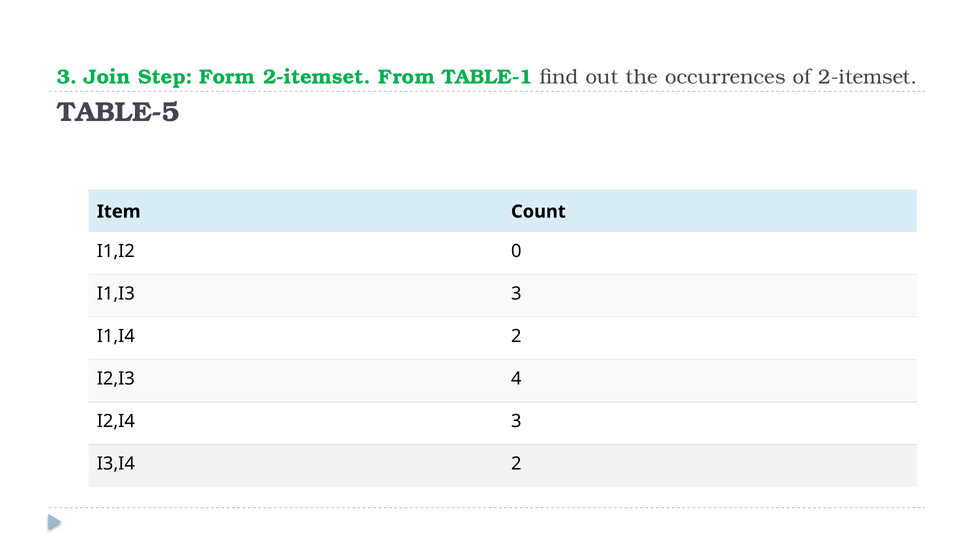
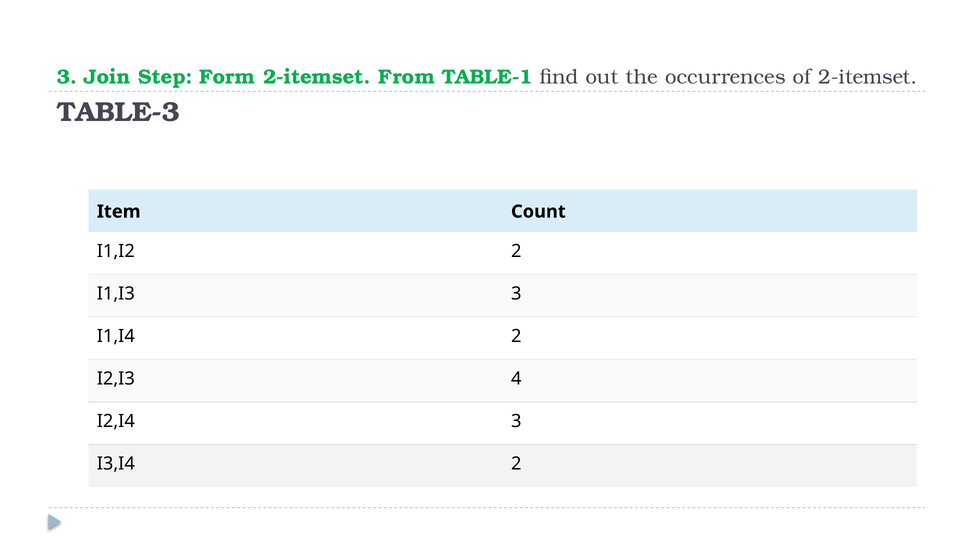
TABLE-5: TABLE-5 -> TABLE-3 (118, 112)
I1,I2 0: 0 -> 2 (516, 251)
